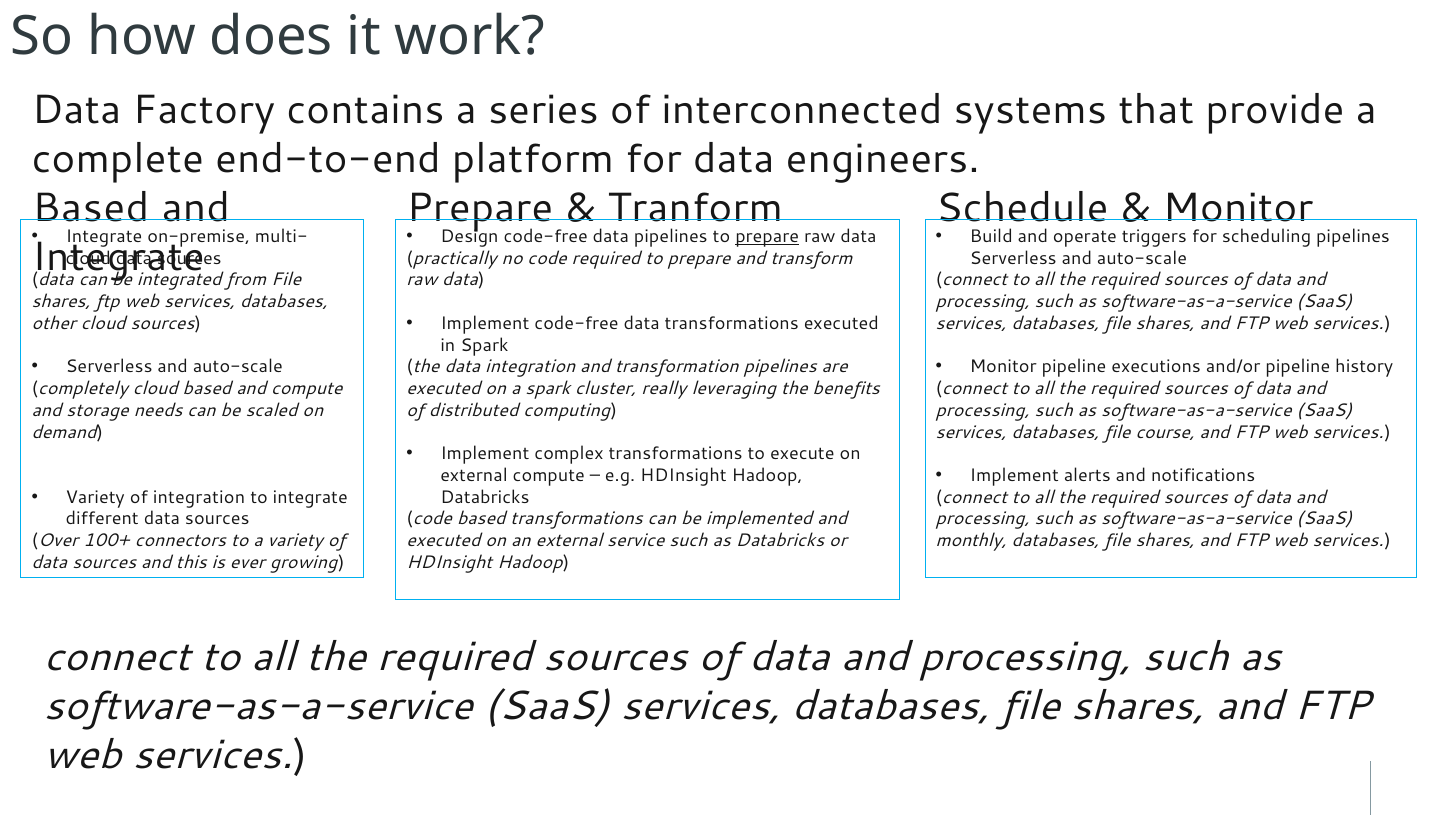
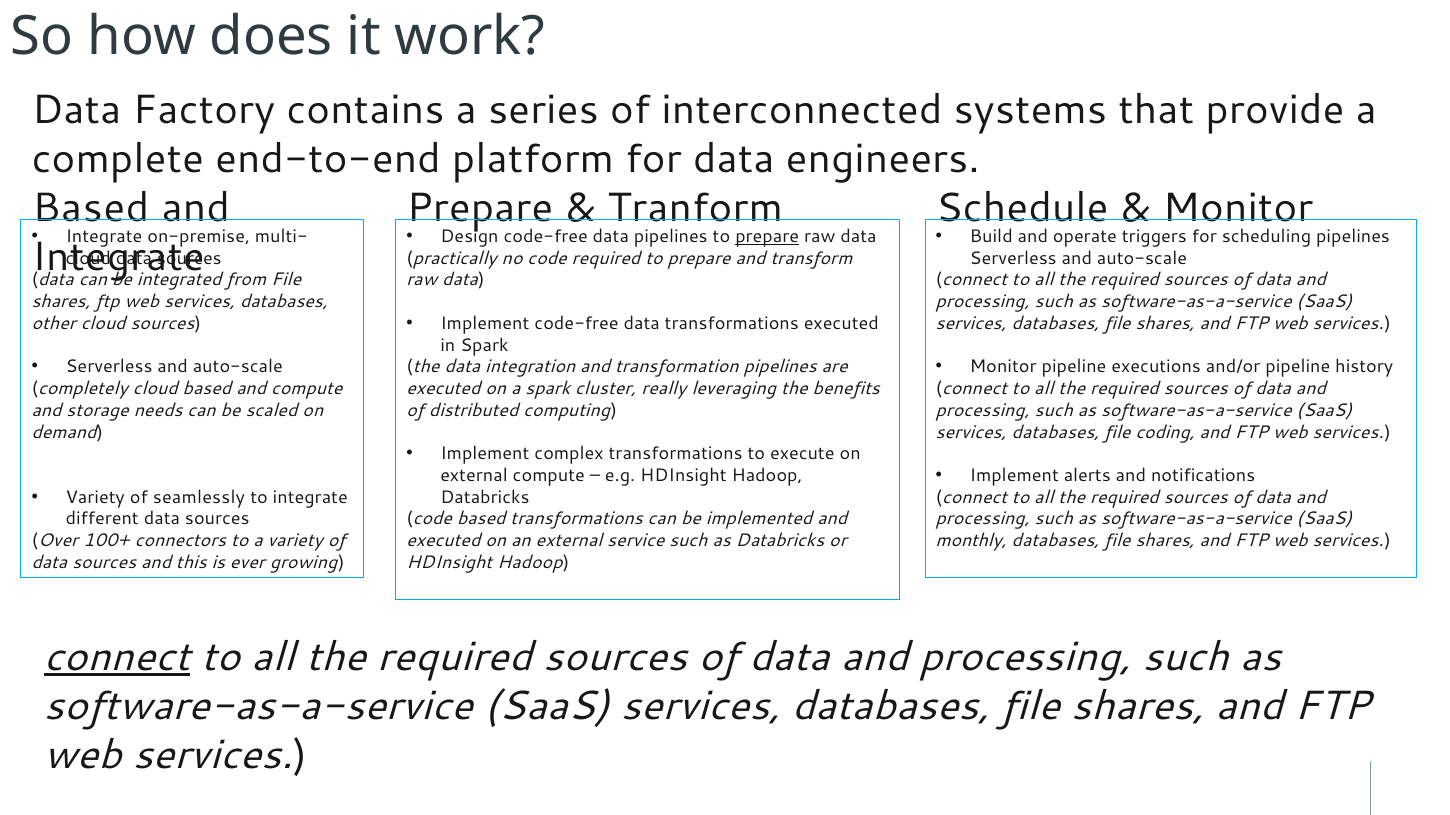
course: course -> coding (1165, 432)
of integration: integration -> seamlessly (199, 498)
connect underline: none -> present (117, 657)
